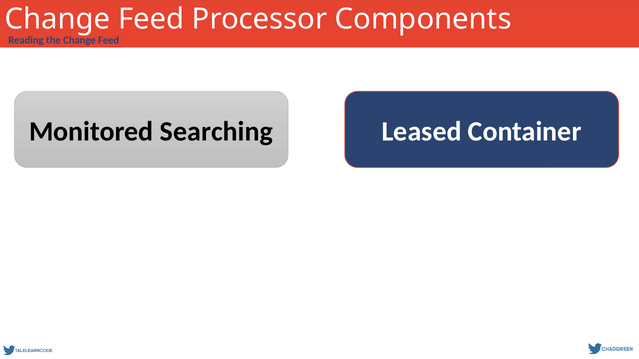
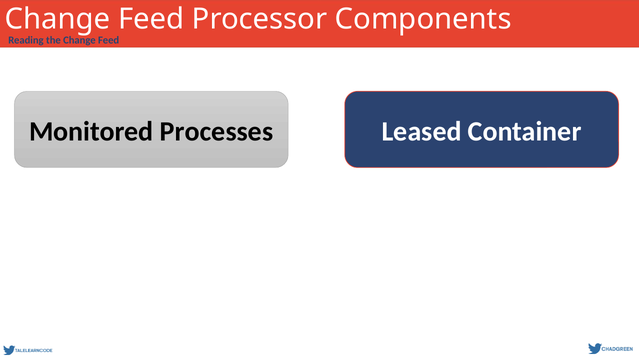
Searching: Searching -> Processes (216, 132)
